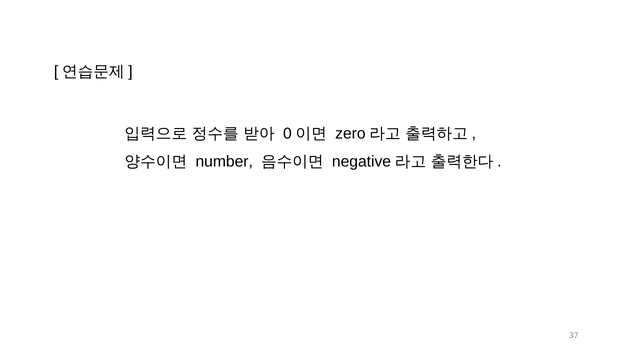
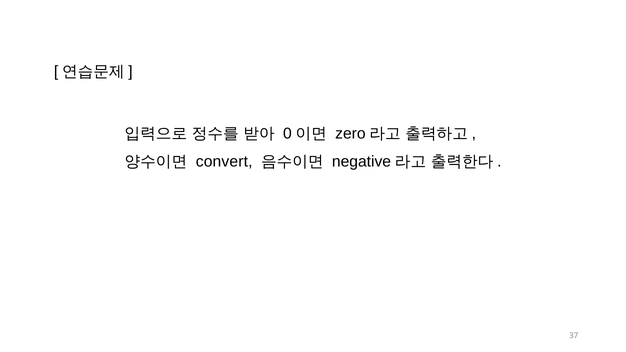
number: number -> convert (224, 162)
